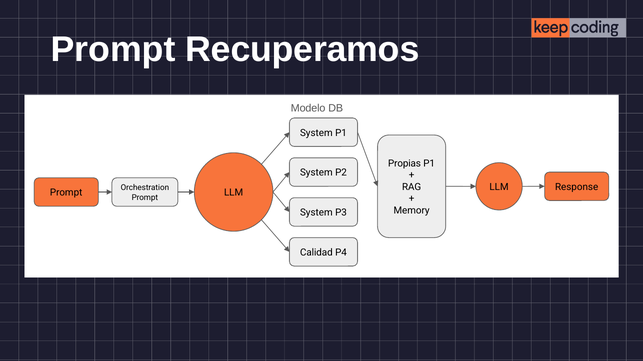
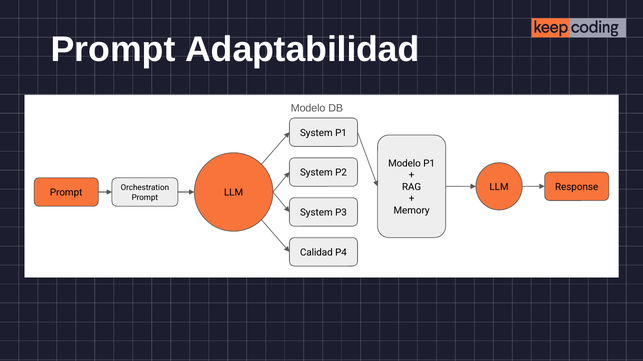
Recuperamos: Recuperamos -> Adaptabilidad (302, 50)
Propias: Propias -> Modelo (404, 164)
